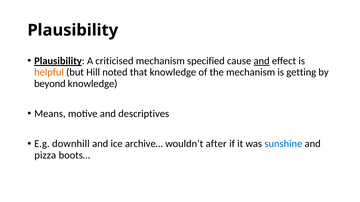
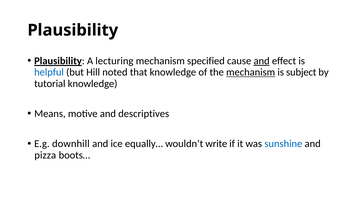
criticised: criticised -> lecturing (114, 61)
helpful colour: orange -> blue (49, 72)
mechanism underline: none -> present (251, 72)
getting: getting -> subject (301, 72)
beyond: beyond -> tutorial (50, 84)
archive…: archive… -> equally… (144, 144)
after: after -> write (216, 144)
